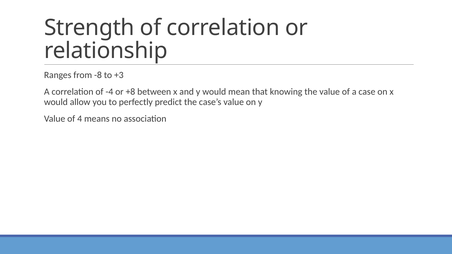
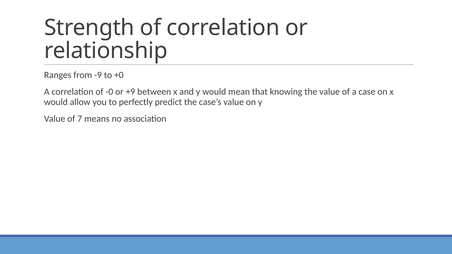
-8: -8 -> -9 (98, 75)
+3: +3 -> +0 (119, 75)
-4: -4 -> -0 (109, 92)
+8: +8 -> +9 (130, 92)
4: 4 -> 7 (80, 119)
